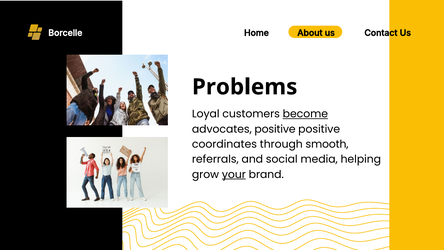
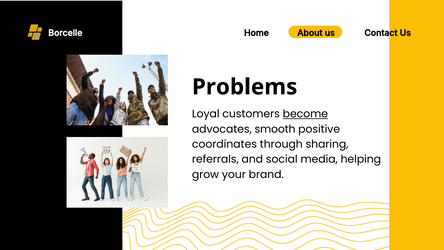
advocates positive: positive -> smooth (275, 129)
smooth: smooth -> sharing (327, 144)
your underline: present -> none (234, 174)
